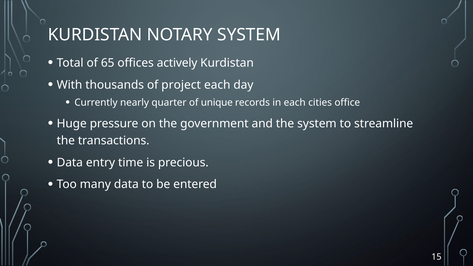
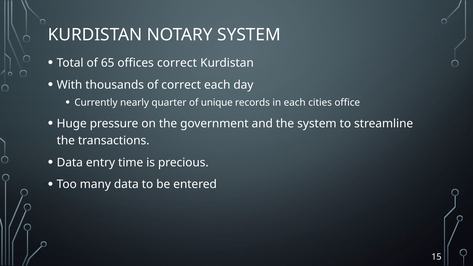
offices actively: actively -> correct (177, 63)
of project: project -> correct (181, 85)
